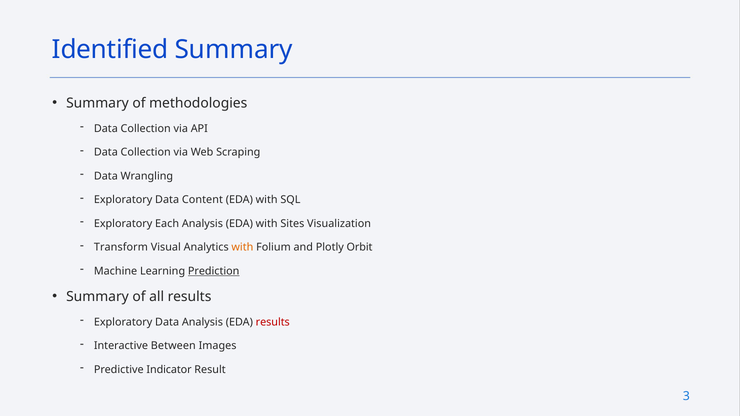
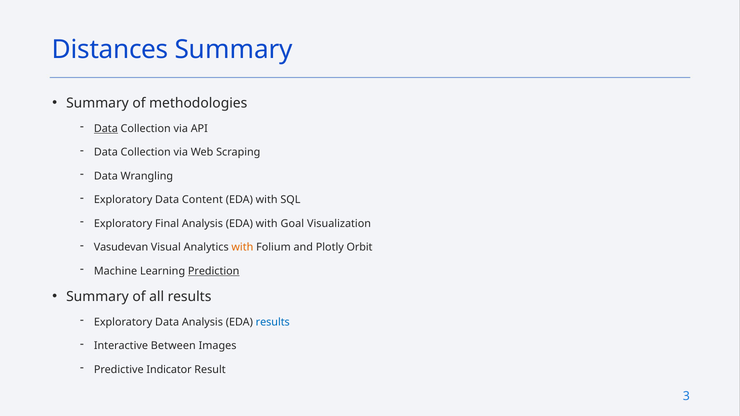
Identified: Identified -> Distances (110, 49)
Data underline: none -> present (106, 129)
Each: Each -> Final (167, 224)
Sites: Sites -> Goal (292, 224)
Transform: Transform -> Vasudevan (121, 247)
results colour: red -> blue (273, 322)
